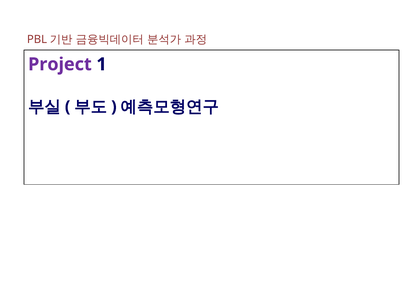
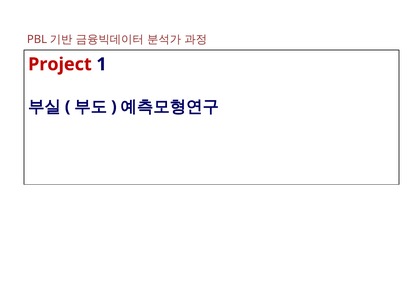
Project colour: purple -> red (60, 64)
